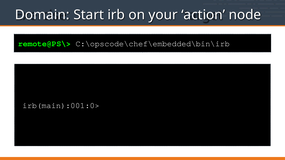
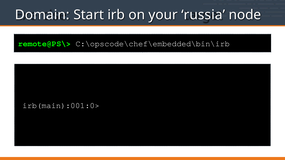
action: action -> russia (203, 15)
